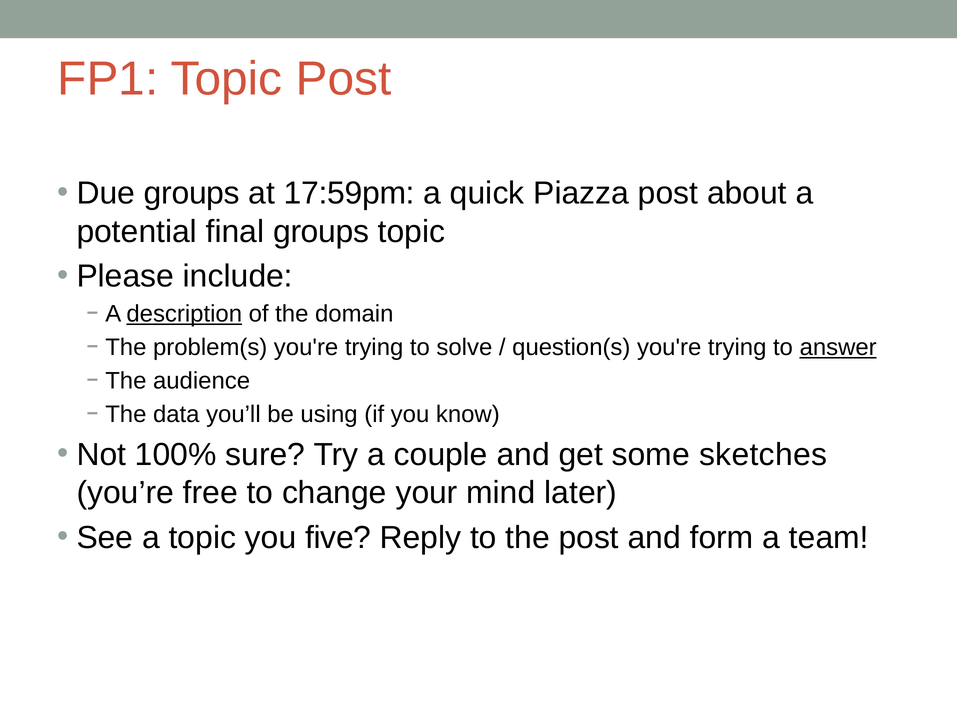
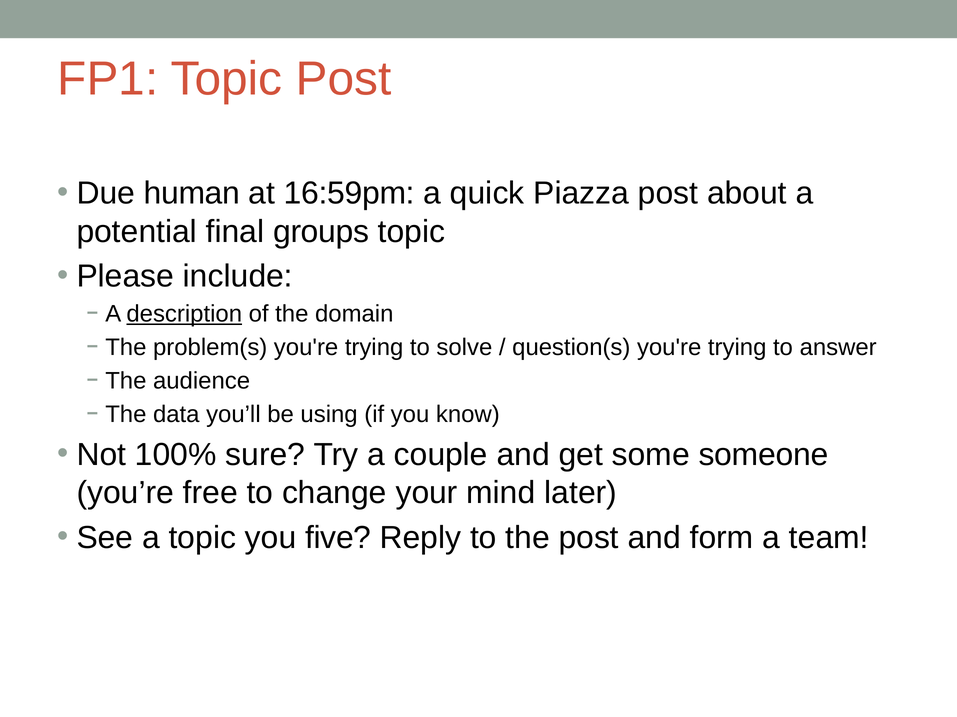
Due groups: groups -> human (192, 194)
17:59pm: 17:59pm -> 16:59pm (349, 194)
answer underline: present -> none (838, 348)
sketches: sketches -> someone (764, 455)
